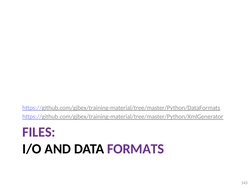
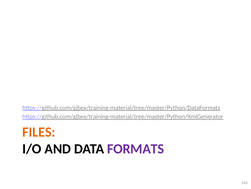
FILES colour: purple -> orange (39, 132)
